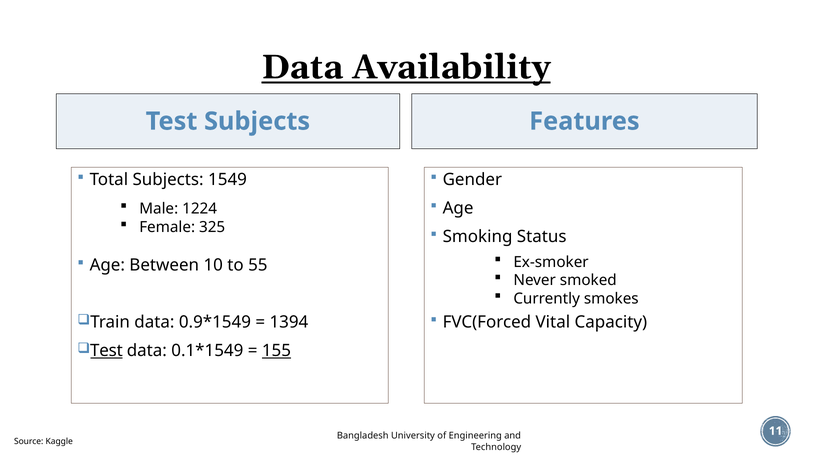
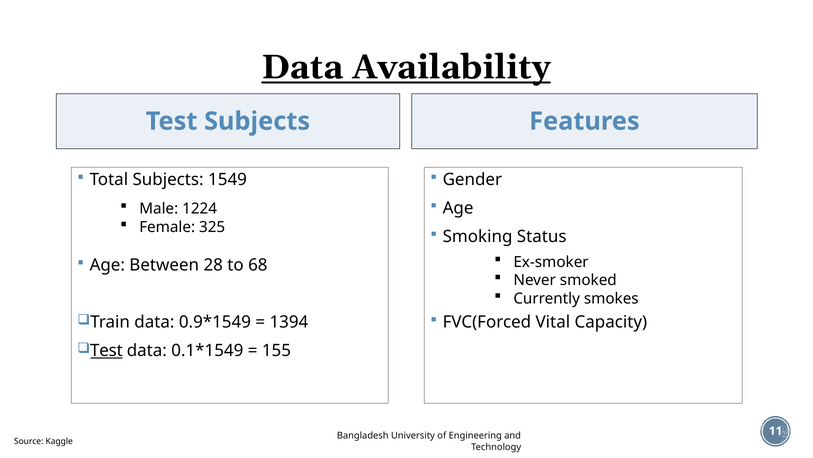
10: 10 -> 28 (213, 265)
55: 55 -> 68 (258, 265)
155 underline: present -> none (276, 350)
